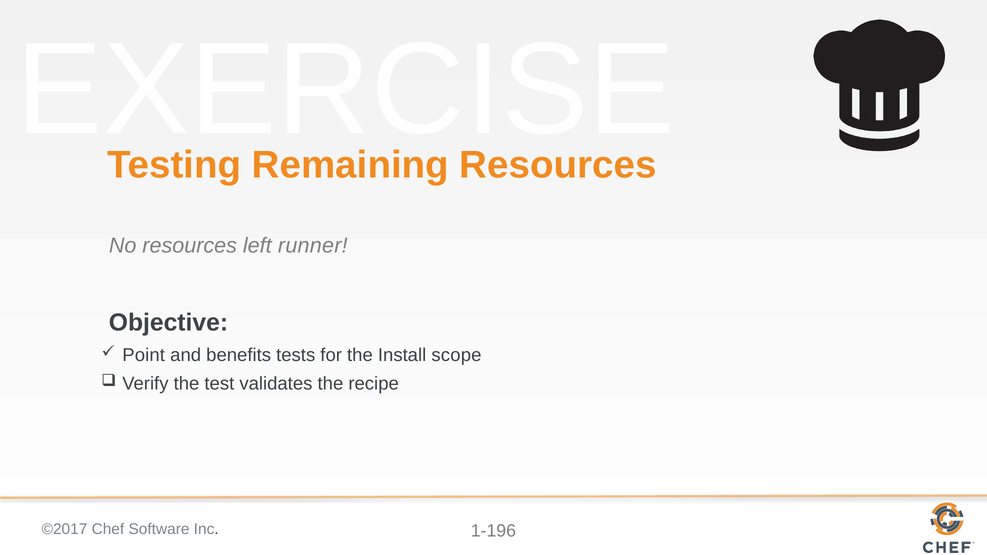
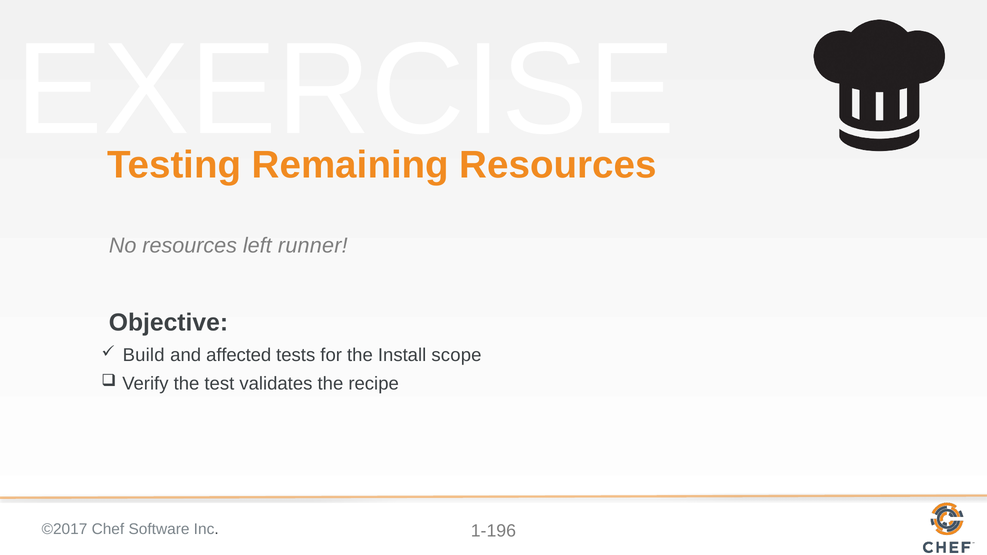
Point: Point -> Build (144, 356)
benefits: benefits -> affected (239, 356)
